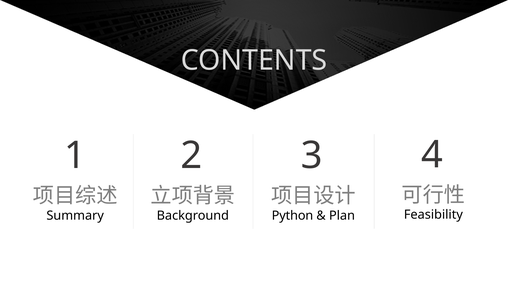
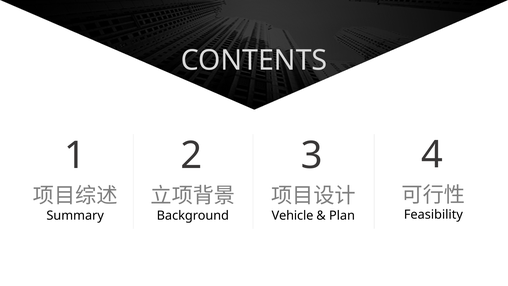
Python: Python -> Vehicle (292, 215)
